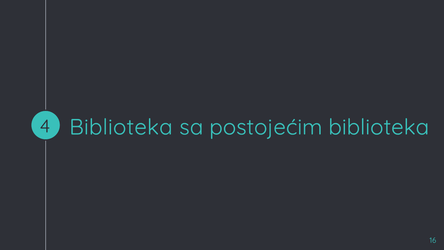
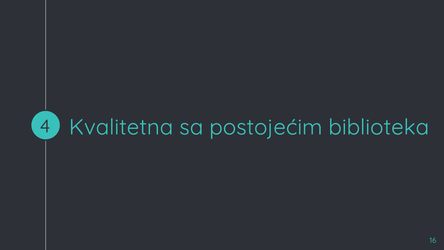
Biblioteka: Biblioteka -> Kvalitetna (121, 127)
